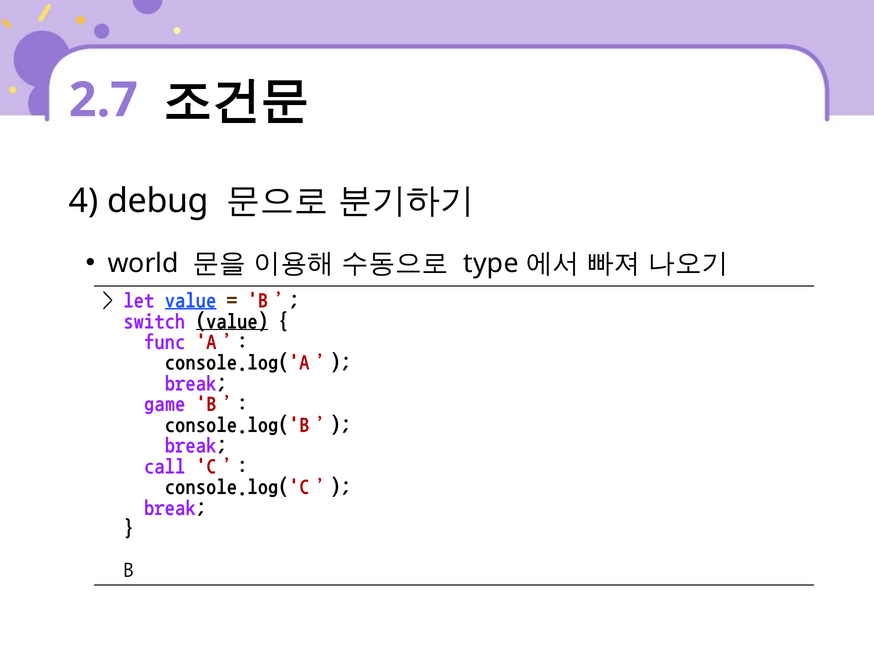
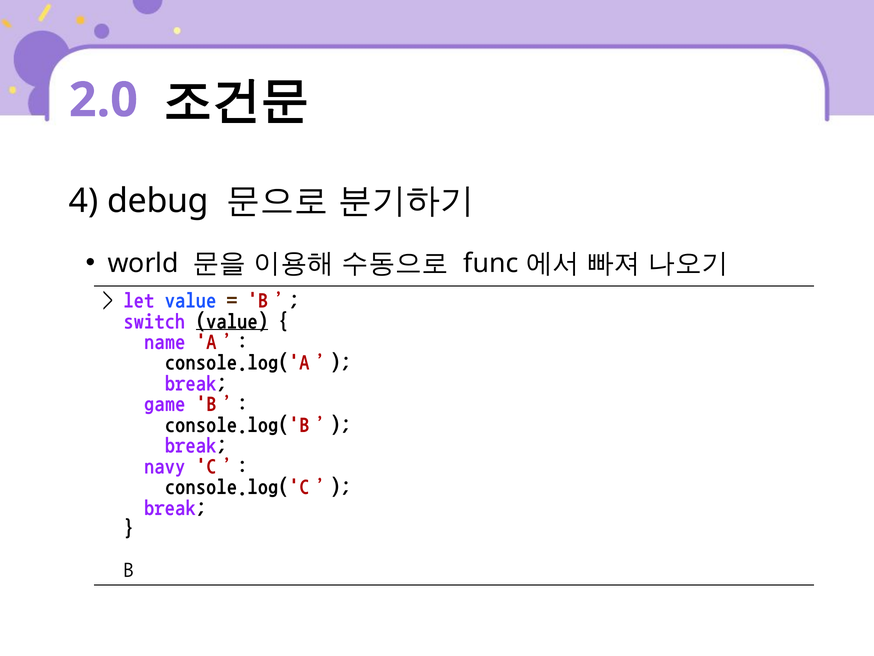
2.7: 2.7 -> 2.0 (103, 100)
type: type -> func (491, 263)
value underline: present -> none (191, 300)
func: func -> name (165, 341)
call: call -> navy (165, 465)
